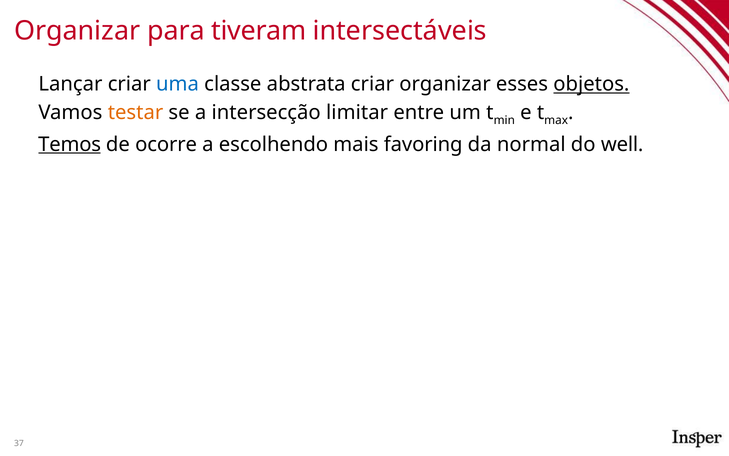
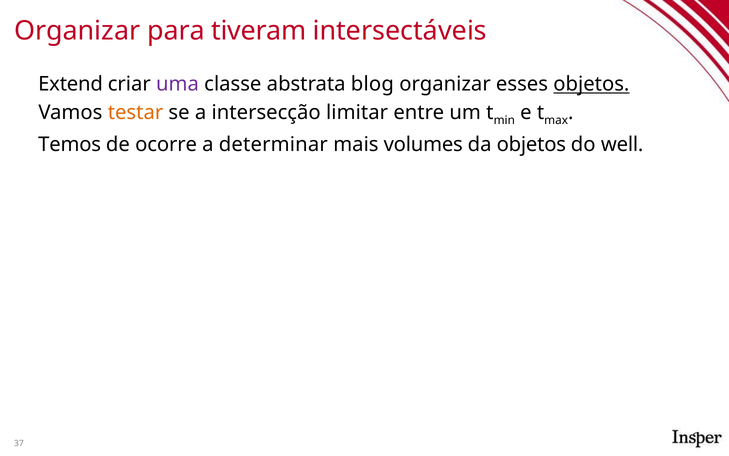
Lançar: Lançar -> Extend (71, 84)
uma colour: blue -> purple (178, 84)
abstrata criar: criar -> blog (372, 84)
Temos underline: present -> none (70, 144)
escolhendo: escolhendo -> determinar (273, 144)
favoring: favoring -> volumes (423, 144)
da normal: normal -> objetos (531, 144)
